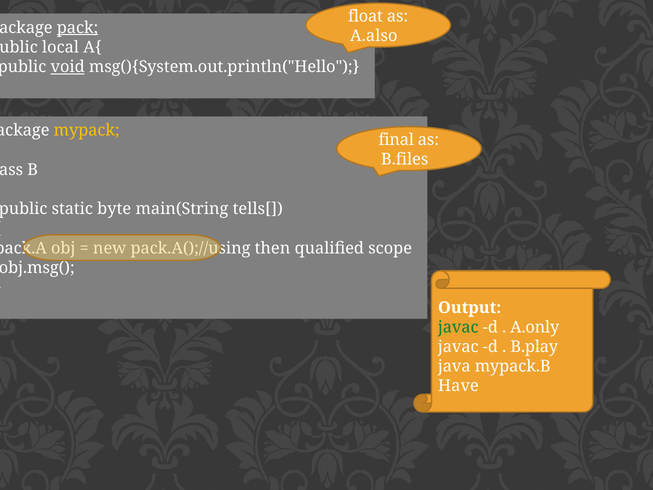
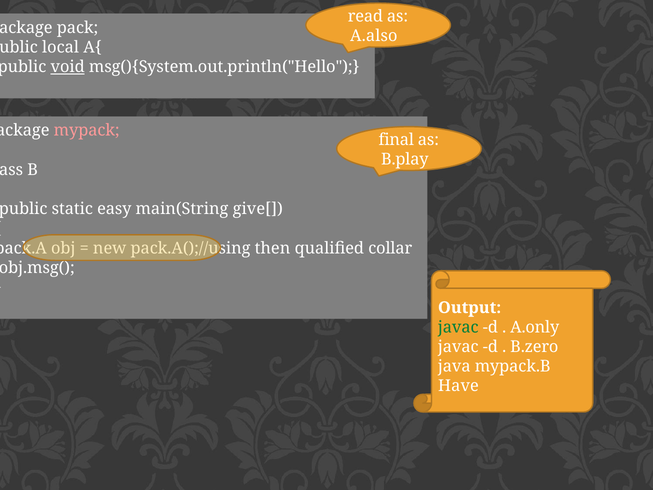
float: float -> read (365, 16)
pack underline: present -> none (78, 28)
mypack colour: yellow -> pink (87, 130)
B.files: B.files -> B.play (405, 159)
byte: byte -> easy (114, 209)
tells[: tells[ -> give[ (258, 209)
scope: scope -> collar (390, 248)
B.play: B.play -> B.zero (534, 347)
